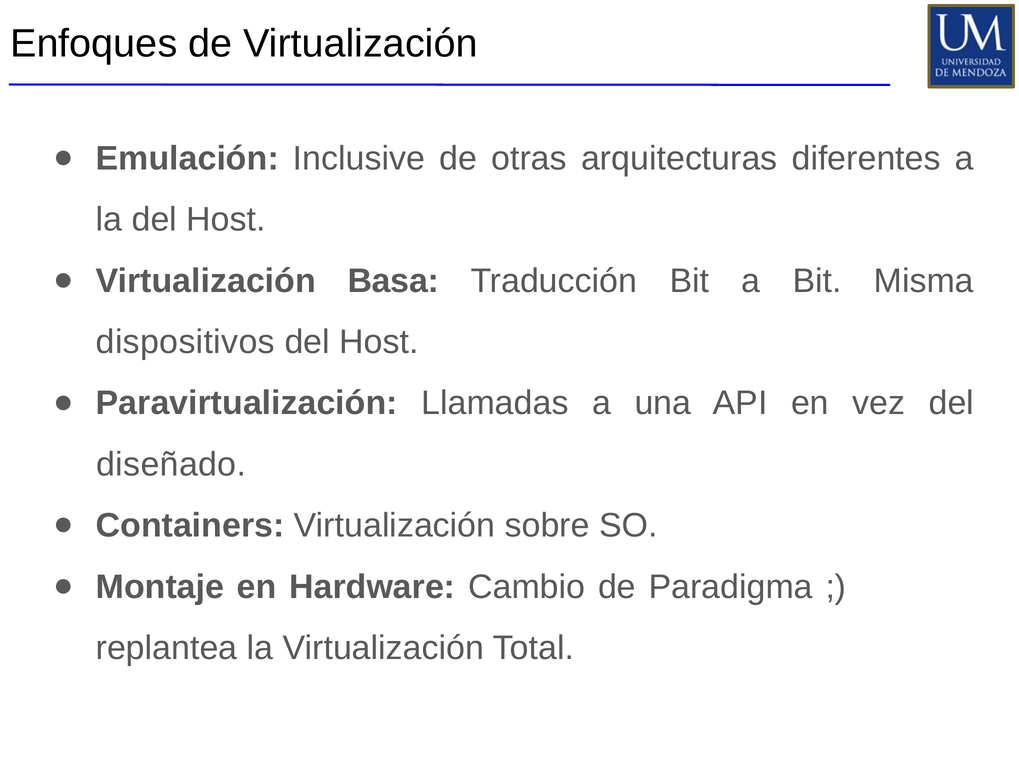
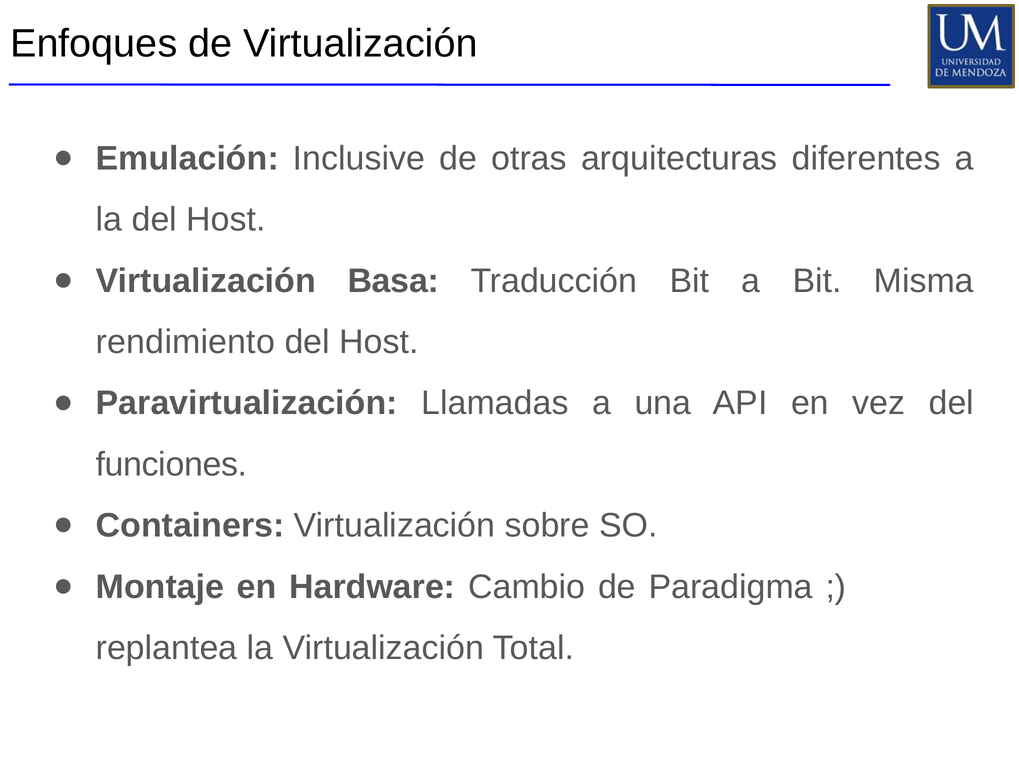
dispositivos: dispositivos -> rendimiento (185, 342)
diseñado: diseñado -> funciones (171, 464)
